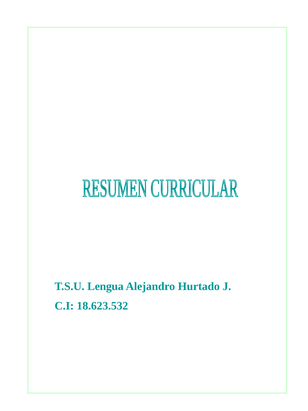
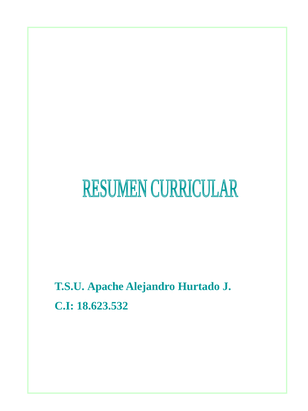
Lengua: Lengua -> Apache (105, 286)
